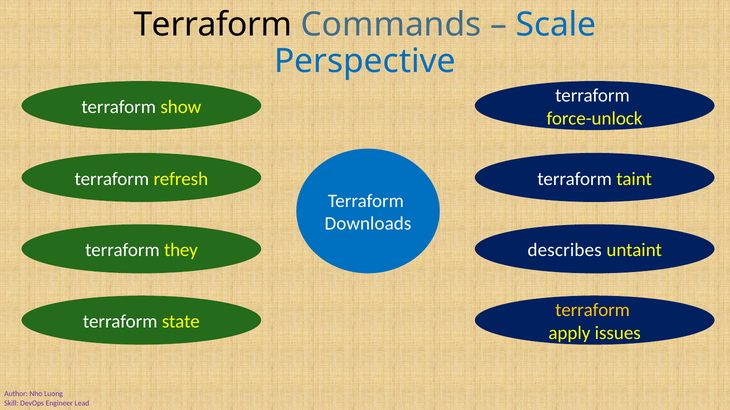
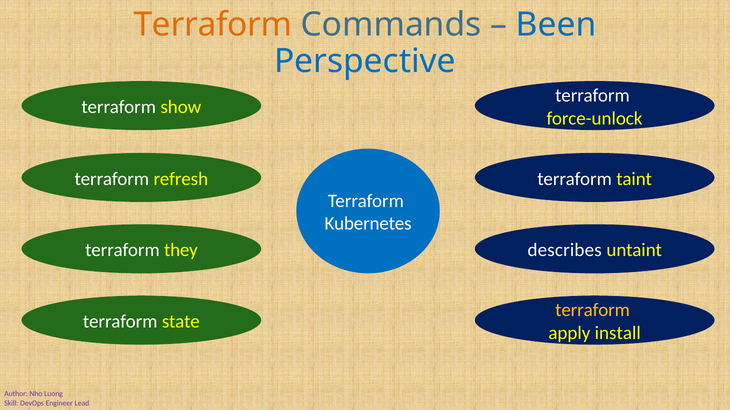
Terraform colour: black -> orange (213, 25)
Scale: Scale -> Been (556, 25)
Downloads: Downloads -> Kubernetes (368, 224)
issues: issues -> install (618, 333)
